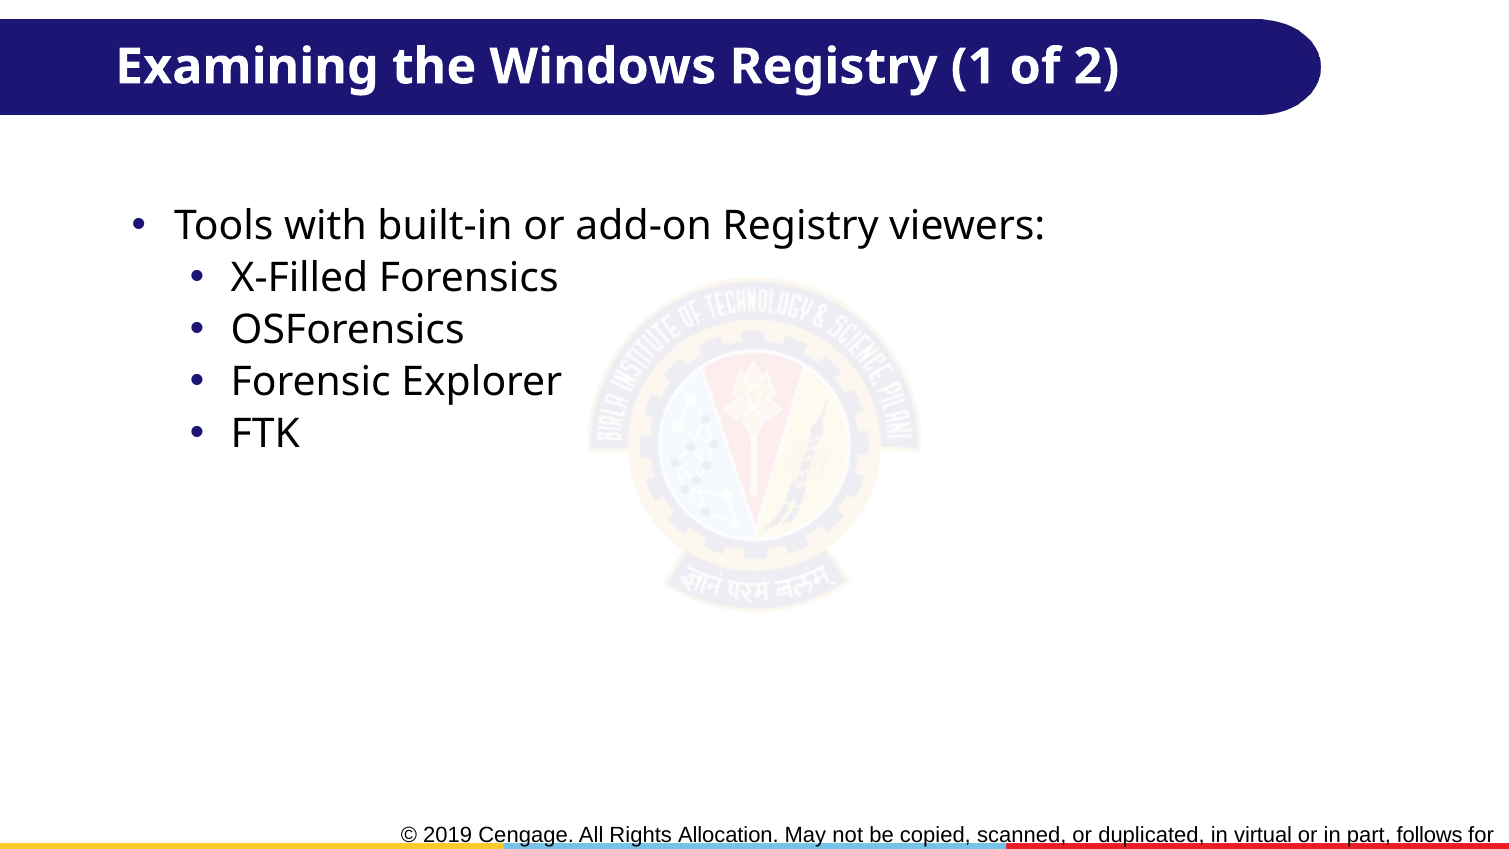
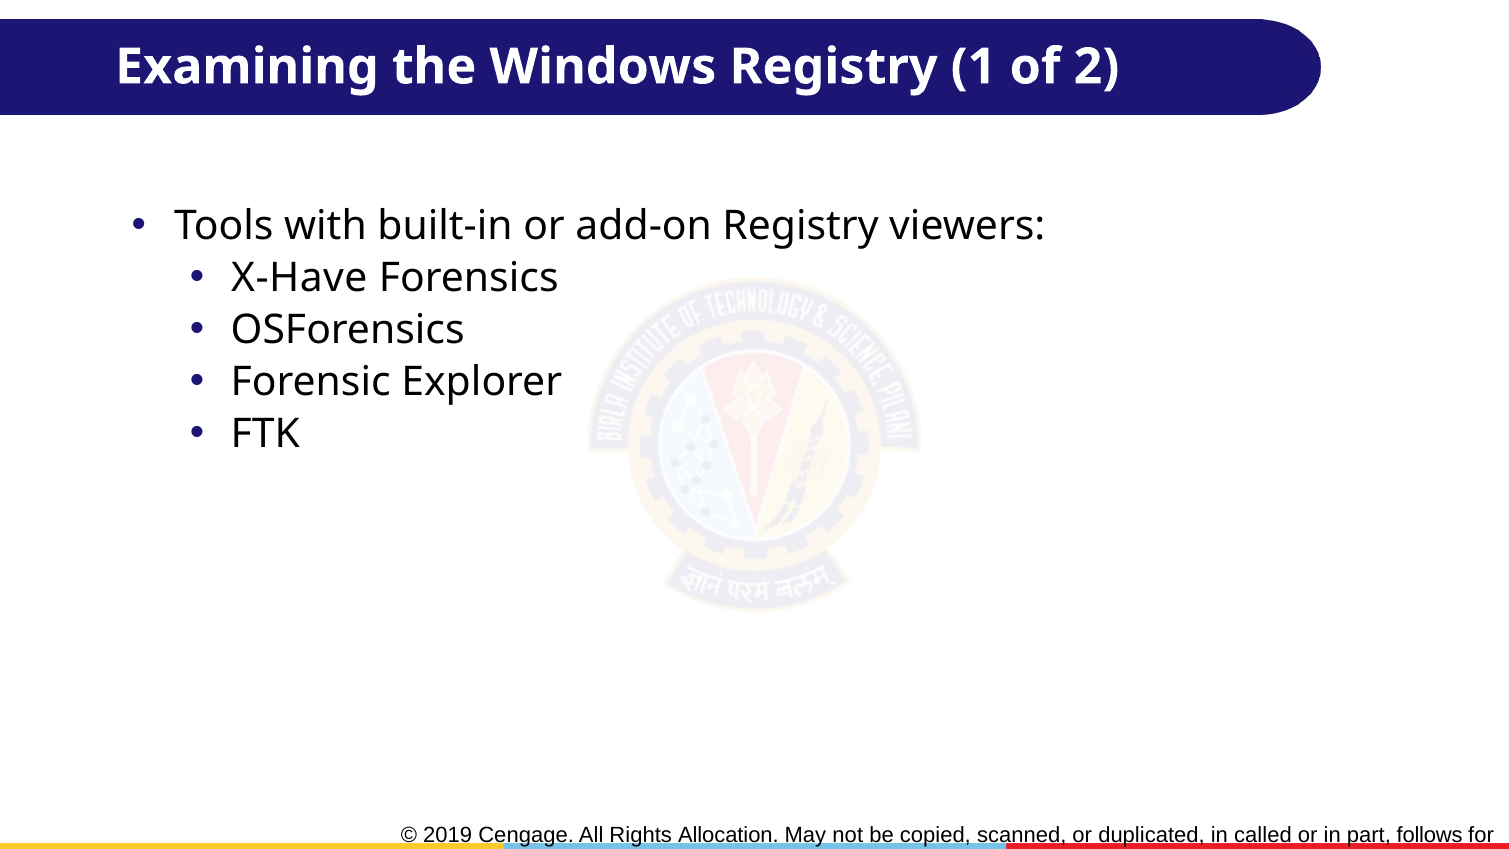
X-Filled: X-Filled -> X-Have (299, 278)
virtual: virtual -> called (1263, 835)
